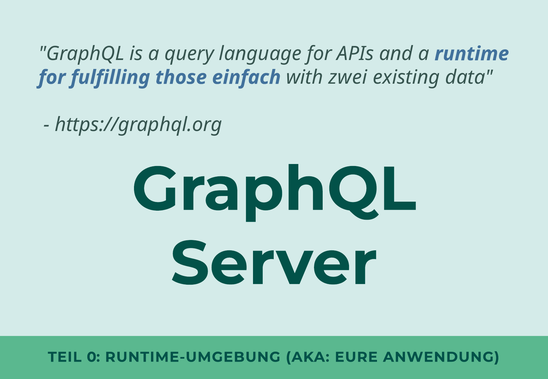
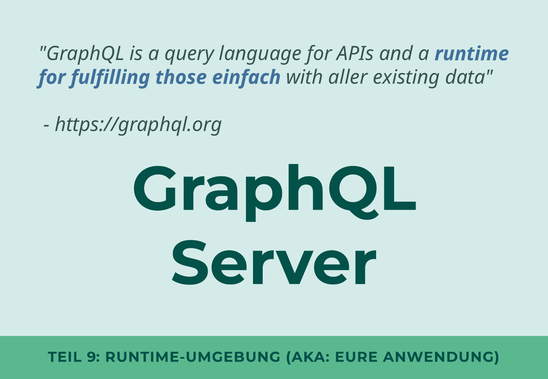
zwei: zwei -> aller (348, 77)
0: 0 -> 9 (93, 357)
